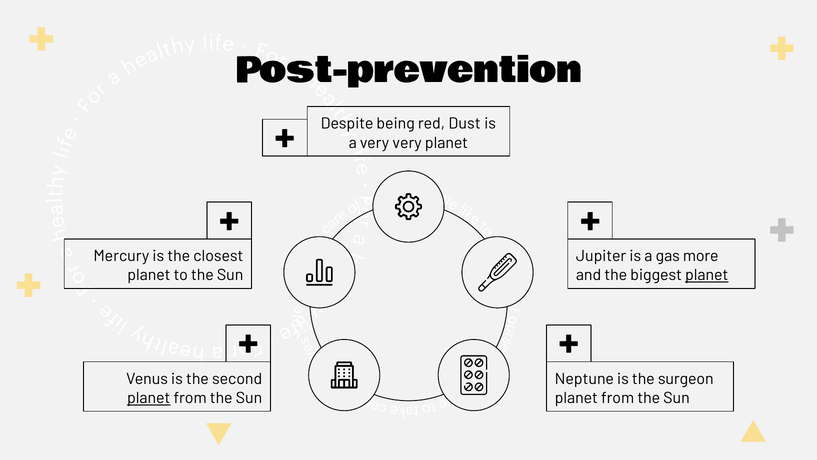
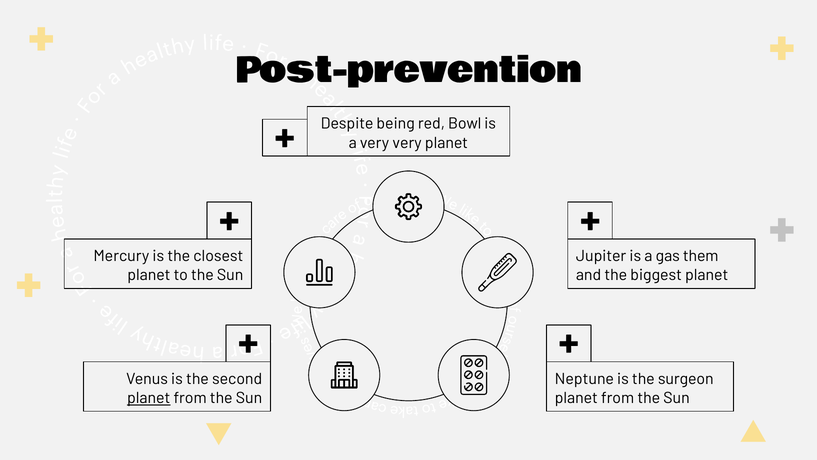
Dust: Dust -> Bowl (465, 124)
more: more -> them (701, 256)
planet underline: present -> none (707, 275)
